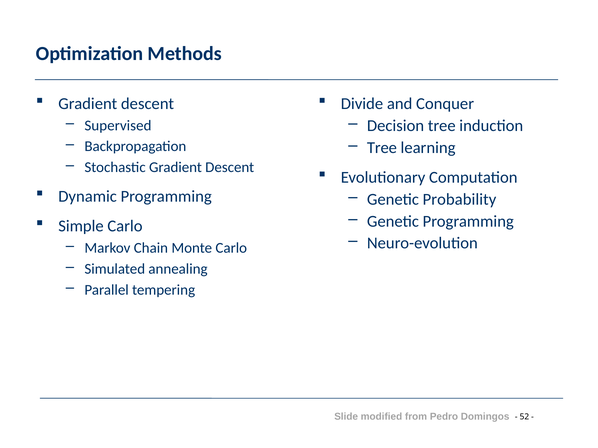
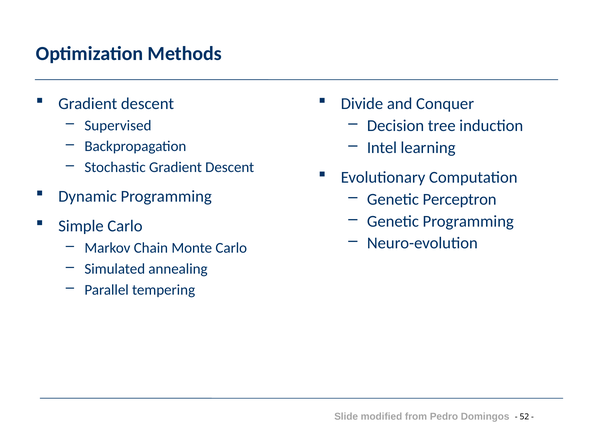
Tree: Tree -> Intel (382, 148)
Probability: Probability -> Perceptron (460, 200)
